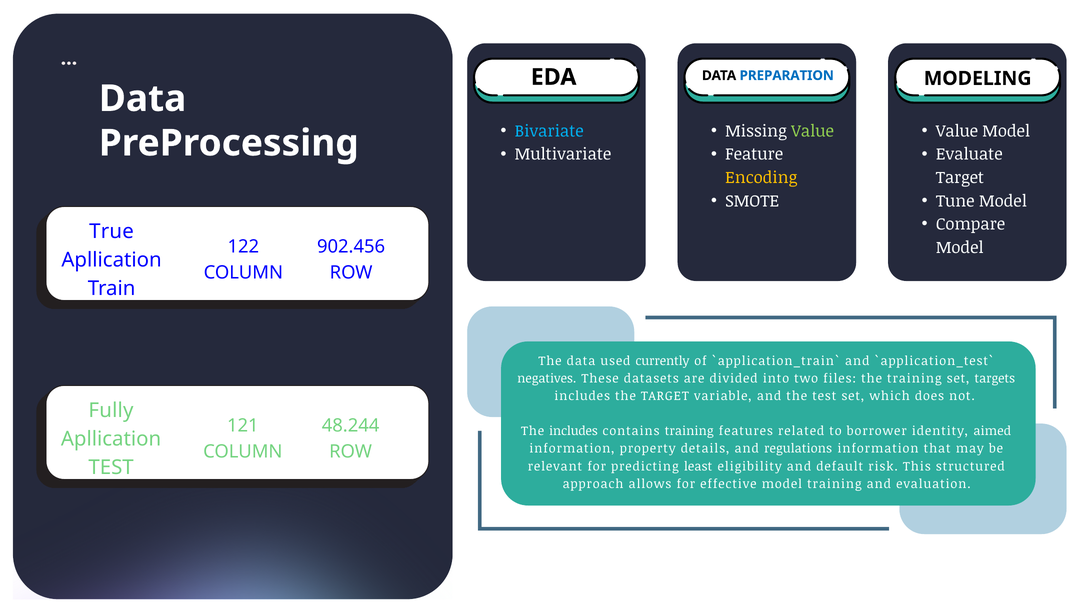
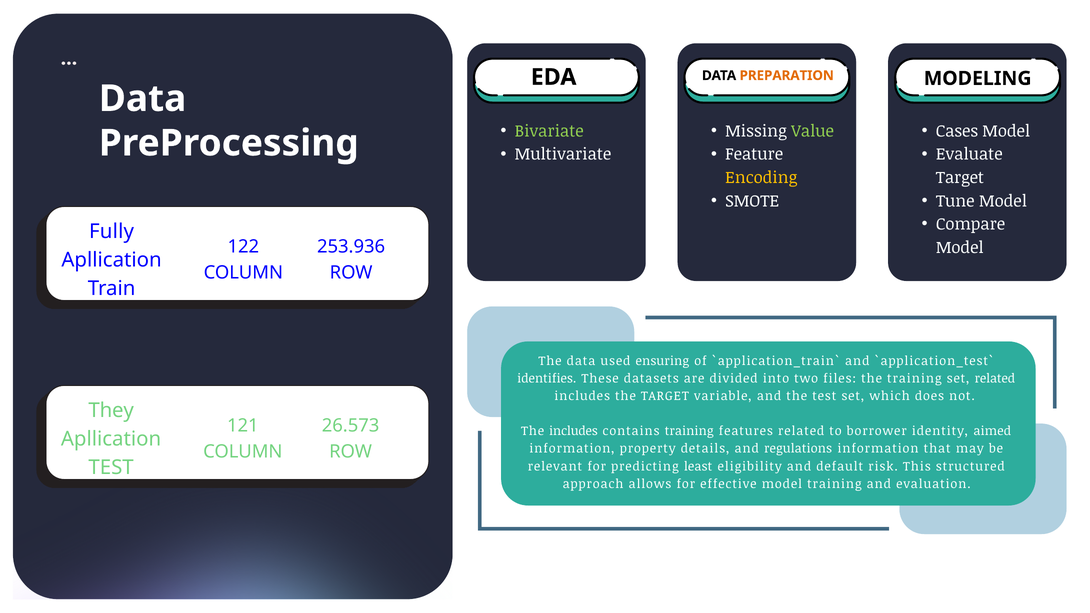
PREPARATION colour: blue -> orange (787, 76)
Bivariate colour: light blue -> light green (549, 131)
Value: Value -> Cases (957, 131)
True: True -> Fully (112, 231)
902.456: 902.456 -> 253.936 (351, 247)
currently: currently -> ensuring (662, 361)
negatives: negatives -> identifies (547, 379)
set targets: targets -> related (995, 379)
Fully: Fully -> They (111, 410)
48.244: 48.244 -> 26.573 (351, 426)
